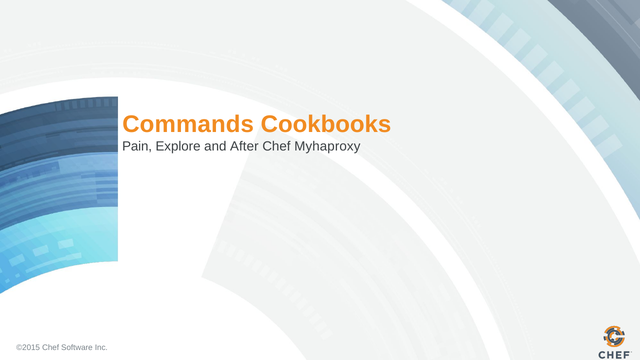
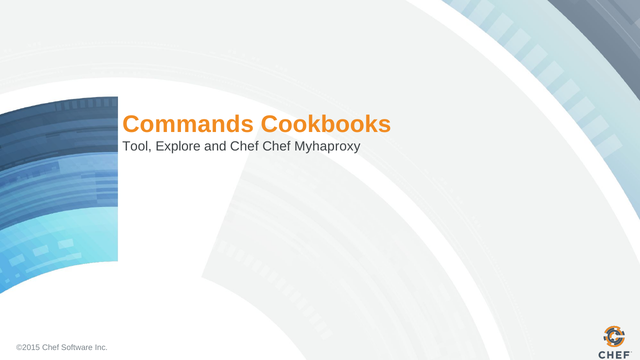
Pain: Pain -> Tool (137, 147)
and After: After -> Chef (244, 147)
